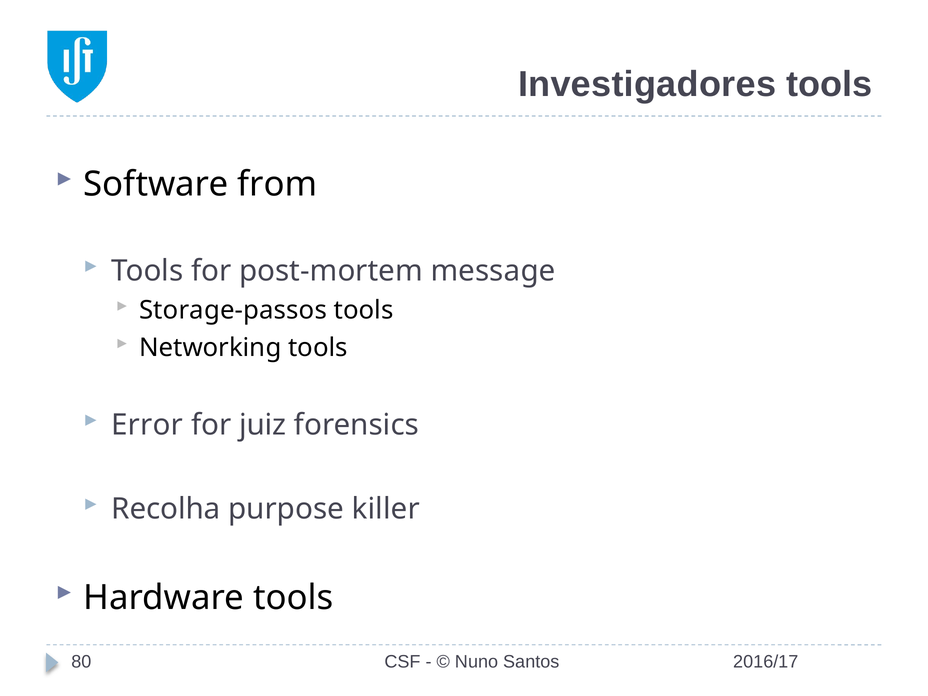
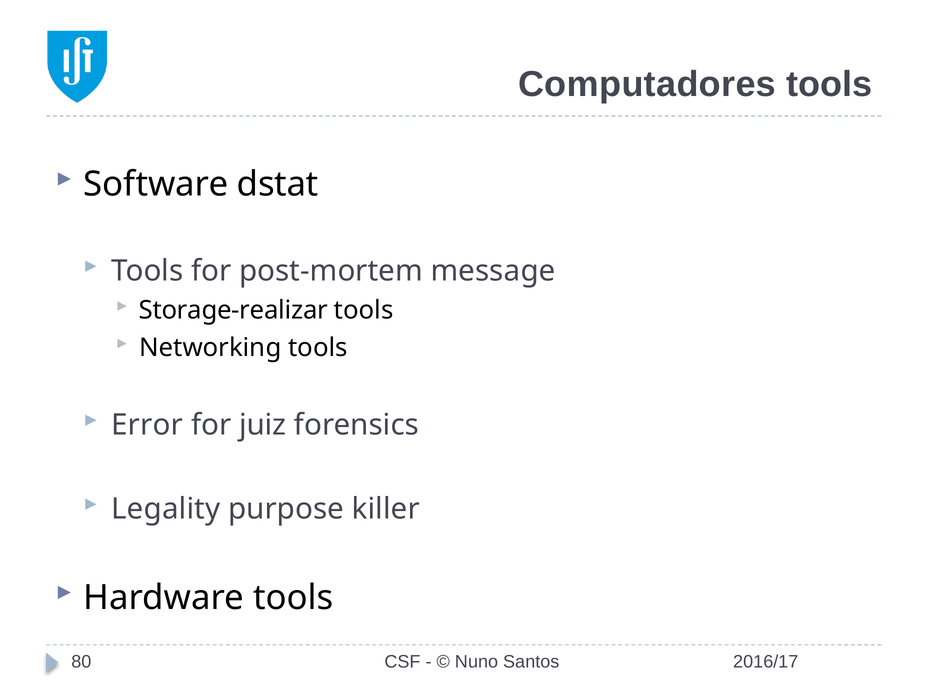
Investigadores: Investigadores -> Computadores (647, 85)
from: from -> dstat (278, 184)
Storage-passos: Storage-passos -> Storage-realizar (233, 310)
Recolha: Recolha -> Legality (166, 509)
